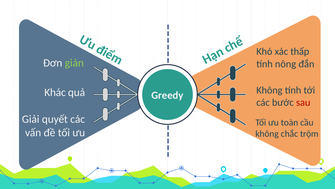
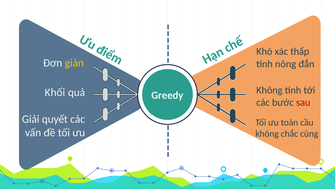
giản colour: light green -> yellow (74, 63)
Khác: Khác -> Khối (55, 92)
trộm: trộm -> cùng (309, 133)
